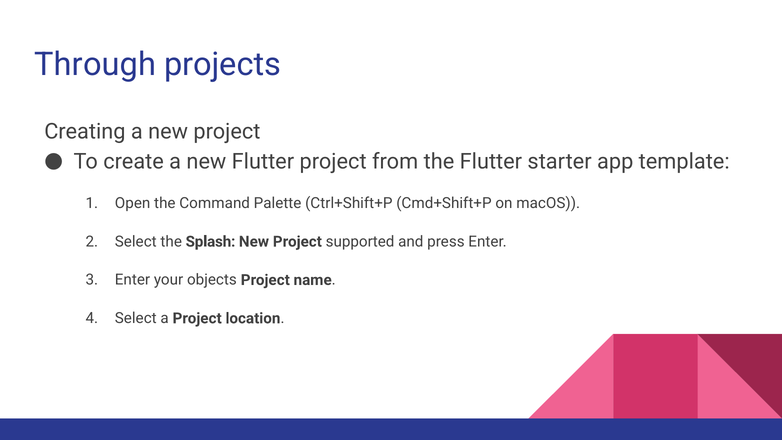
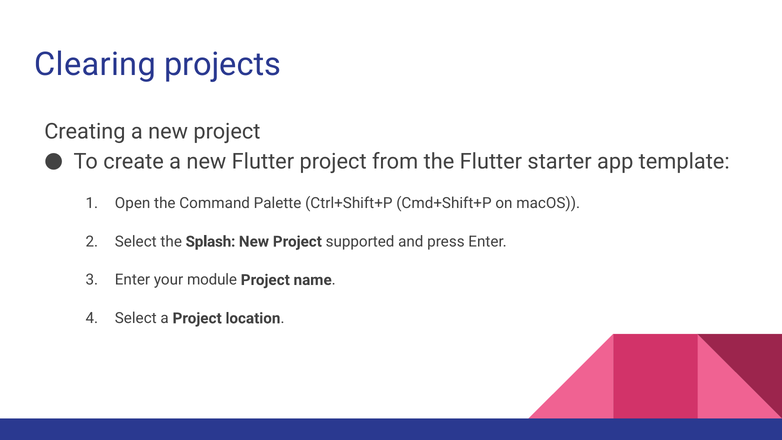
Through: Through -> Clearing (95, 65)
objects: objects -> module (212, 280)
